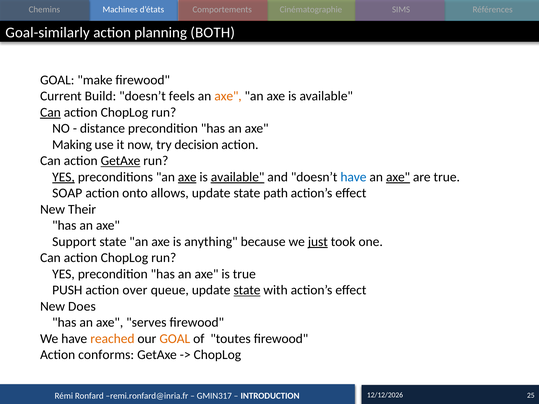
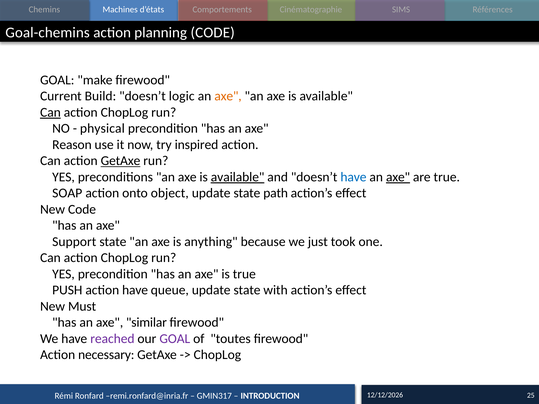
Goal-similarly: Goal-similarly -> Goal-chemins (48, 32)
planning BOTH: BOTH -> CODE (213, 32)
feels: feels -> logic (182, 96)
distance: distance -> physical (102, 129)
Making: Making -> Reason (72, 145)
decision: decision -> inspired (197, 145)
YES underline: present -> none (64, 177)
axe underline: present -> none (187, 177)
allows: allows -> object (170, 193)
New Their: Their -> Code (82, 209)
just underline: present -> none (318, 242)
action over: over -> have (135, 290)
state underline: present -> none (247, 290)
Does: Does -> Must (82, 306)
serves: serves -> similar (146, 323)
reached colour: orange -> purple (112, 339)
GOAL colour: orange -> purple (175, 339)
conforms: conforms -> necessary (106, 355)
